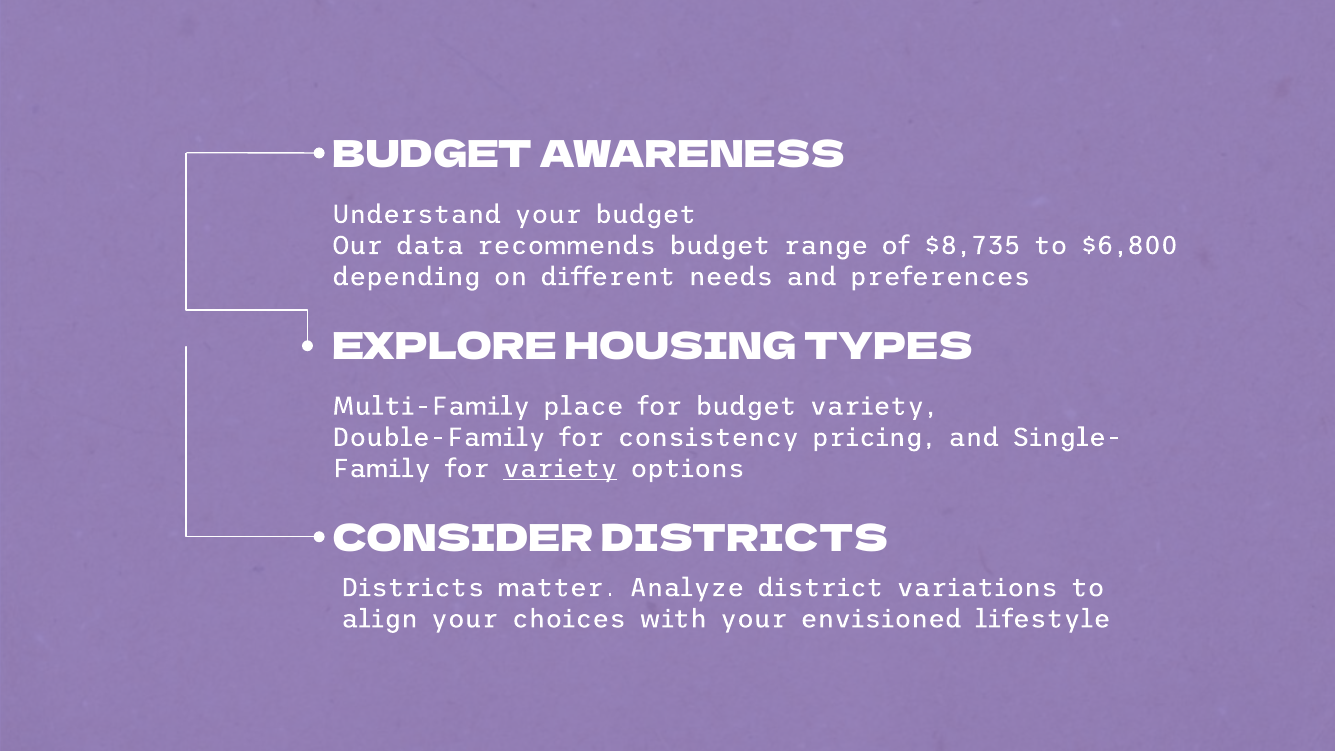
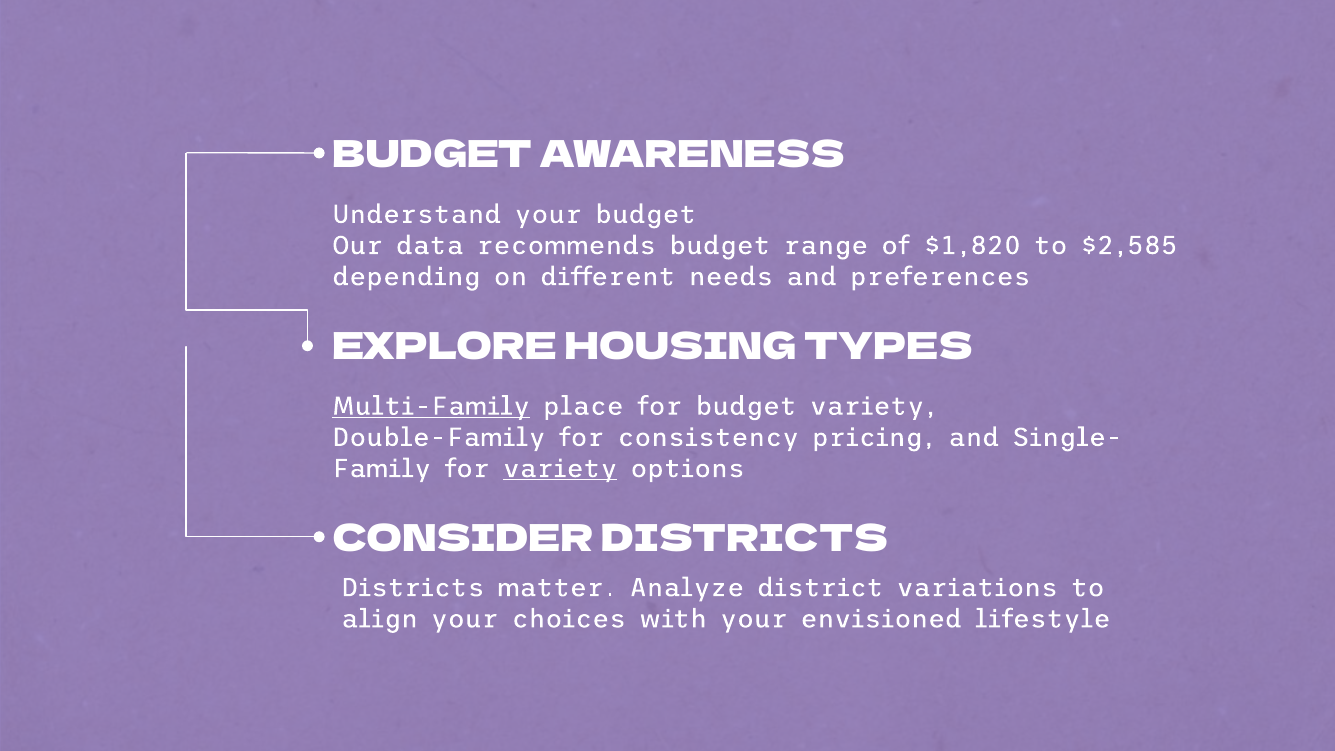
$8,735: $8,735 -> $1,820 (972, 245)
$6,800: $6,800 -> $2,585 (1129, 245)
Multi-Family underline: none -> present (431, 406)
